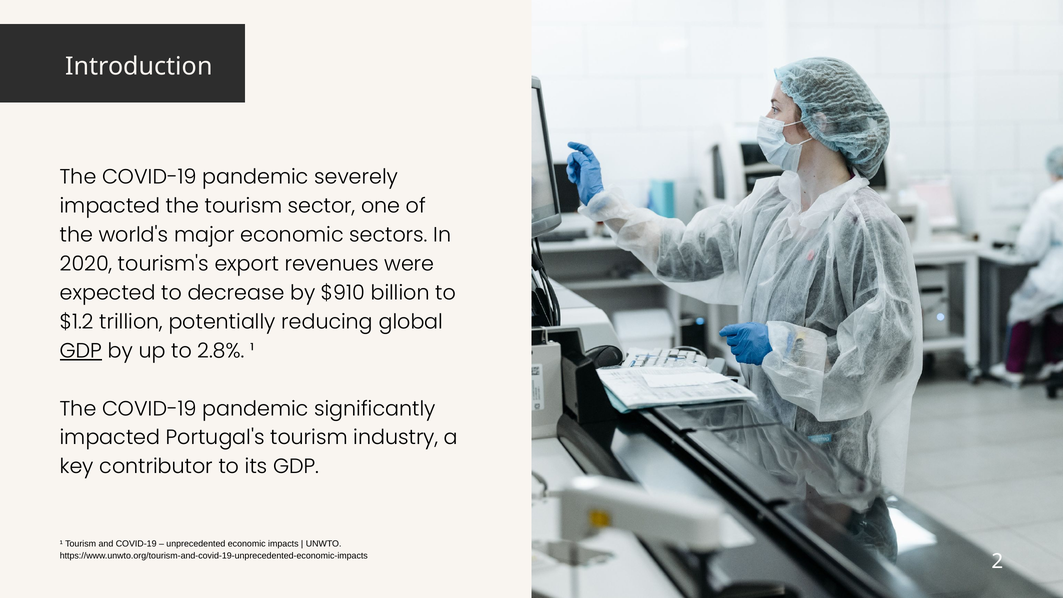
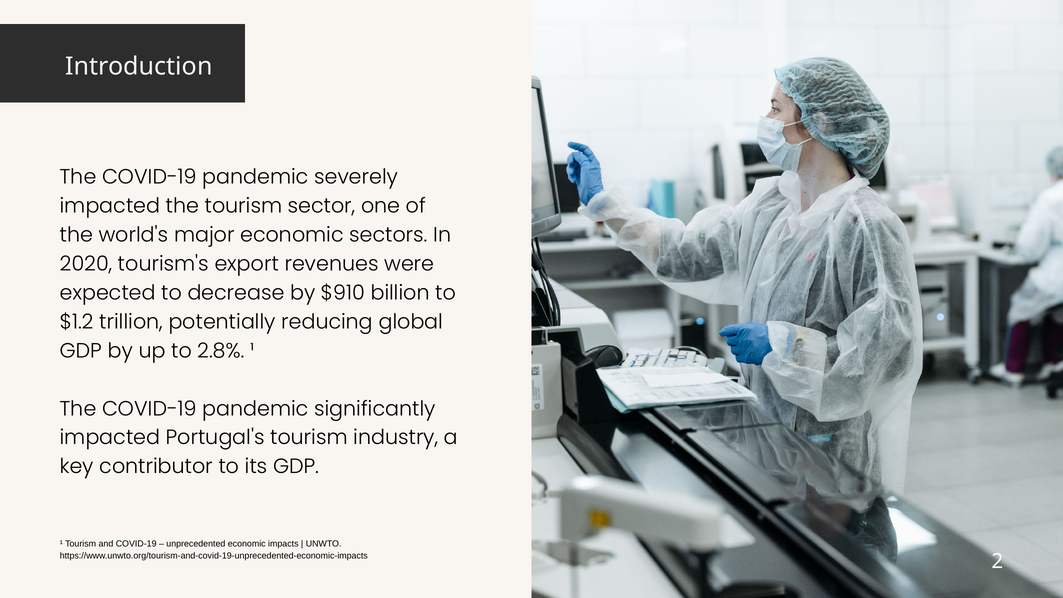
GDP underline: present -> none (81, 351)
